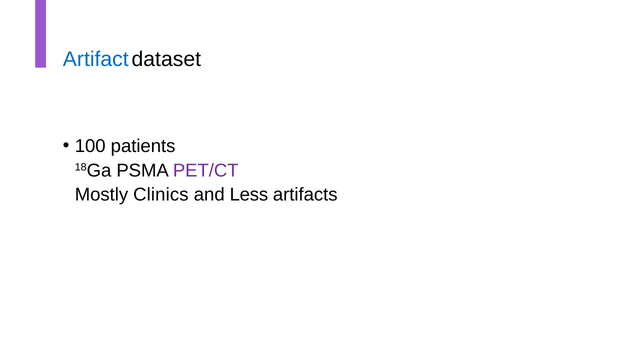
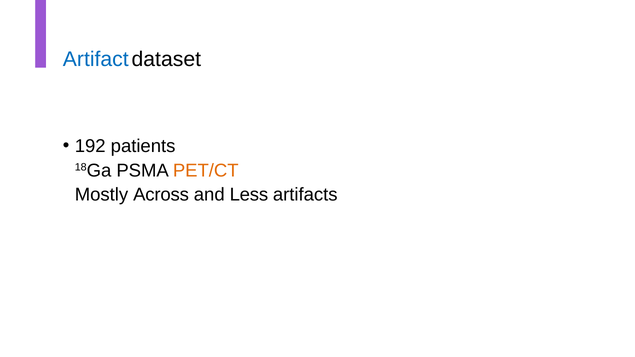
100: 100 -> 192 (90, 146)
PET/CT colour: purple -> orange (206, 171)
Clinics: Clinics -> Across (161, 195)
